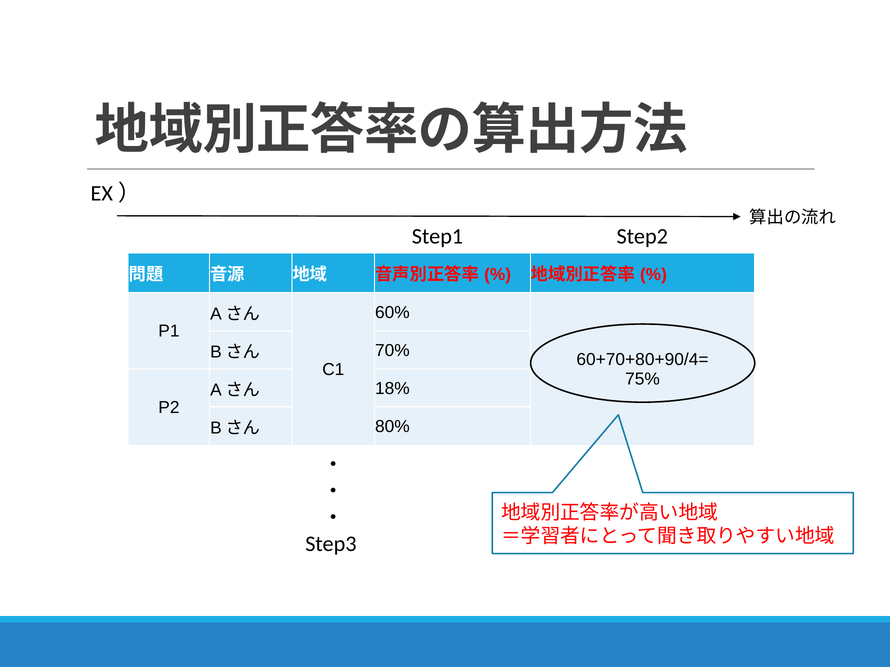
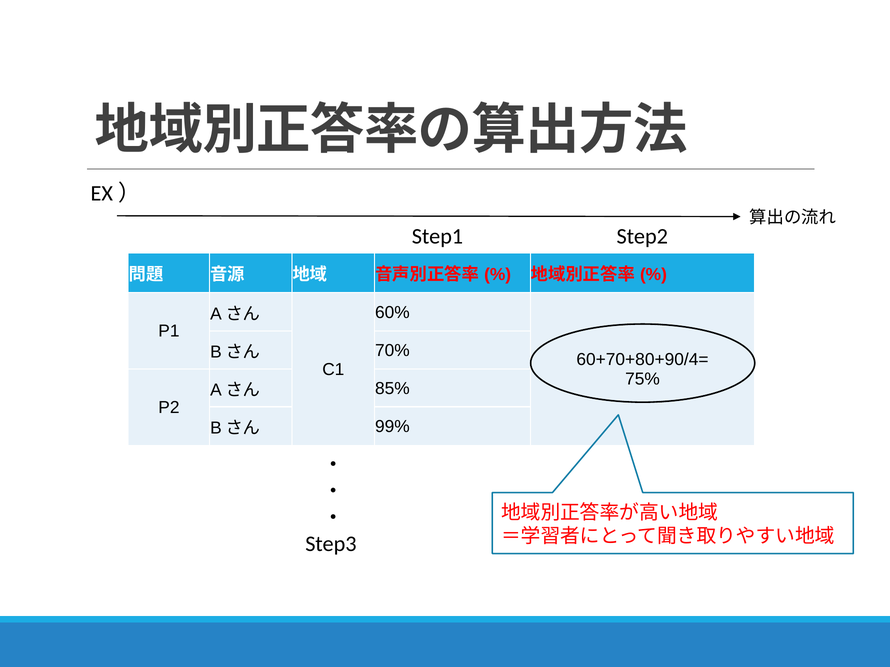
18%: 18% -> 85% (392, 389)
80%: 80% -> 99% (392, 427)
